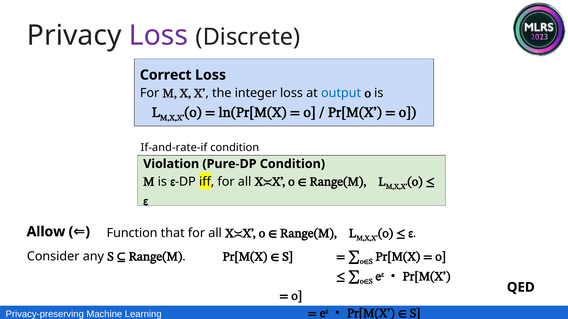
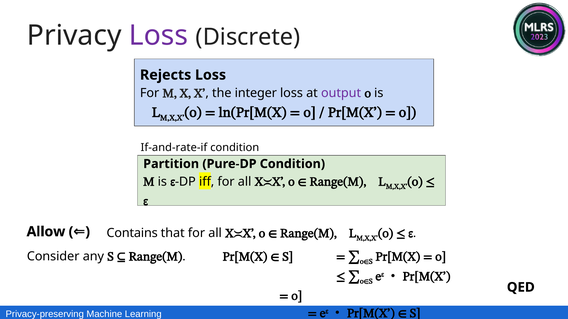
Correct: Correct -> Rejects (166, 75)
output colour: blue -> purple (341, 93)
Violation: Violation -> Partition (171, 164)
Function: Function -> Contains (132, 234)
